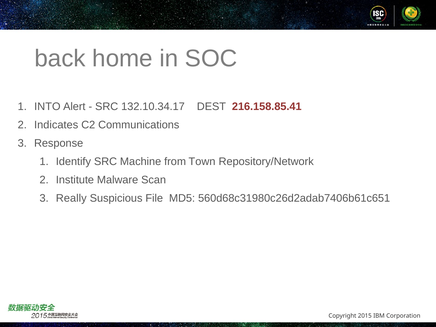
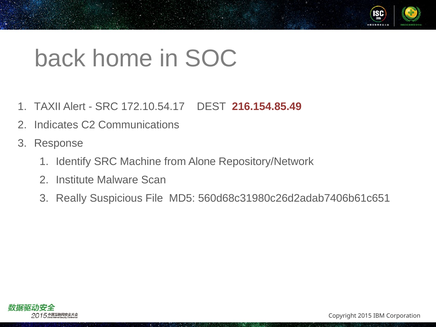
INTO: INTO -> TAXII (47, 107)
132.10.34.17: 132.10.34.17 -> 172.10.54.17 (153, 107)
216.158.85.41: 216.158.85.41 -> 216.154.85.49 (267, 107)
Town: Town -> Alone (202, 161)
